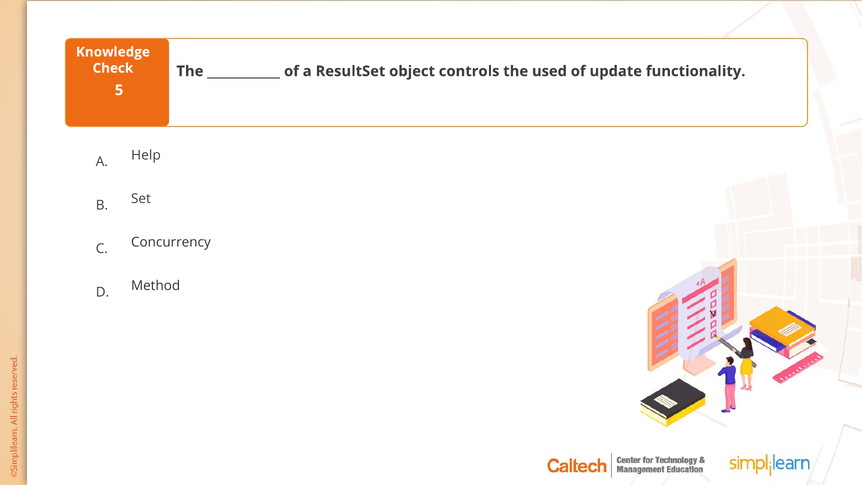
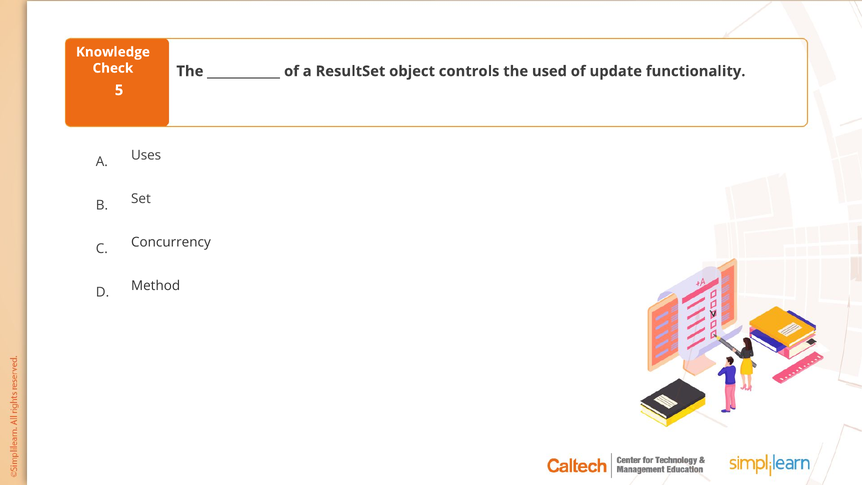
Help: Help -> Uses (146, 155)
